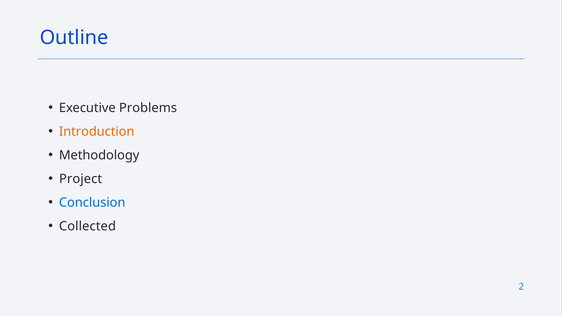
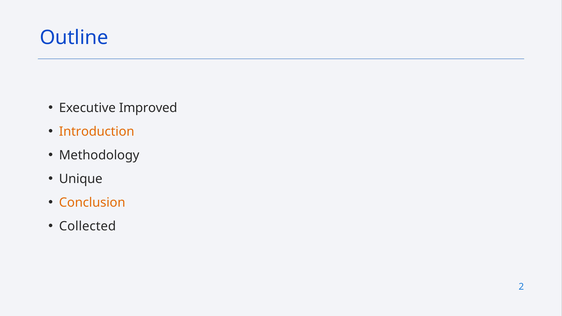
Problems: Problems -> Improved (148, 108)
Project: Project -> Unique (81, 179)
Conclusion colour: blue -> orange (92, 203)
